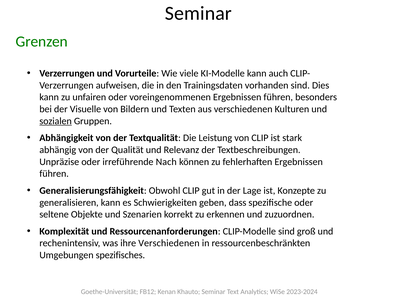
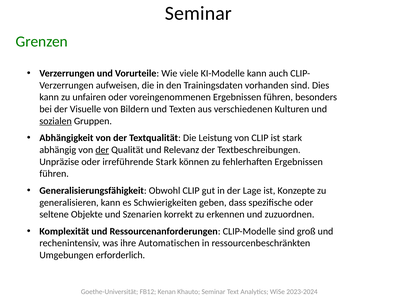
der underline: none -> present (102, 150)
irreführende Nach: Nach -> Stark (166, 162)
ihre Verschiedenen: Verschiedenen -> Automatischen (169, 243)
spezifisches: spezifisches -> erforderlich (120, 255)
